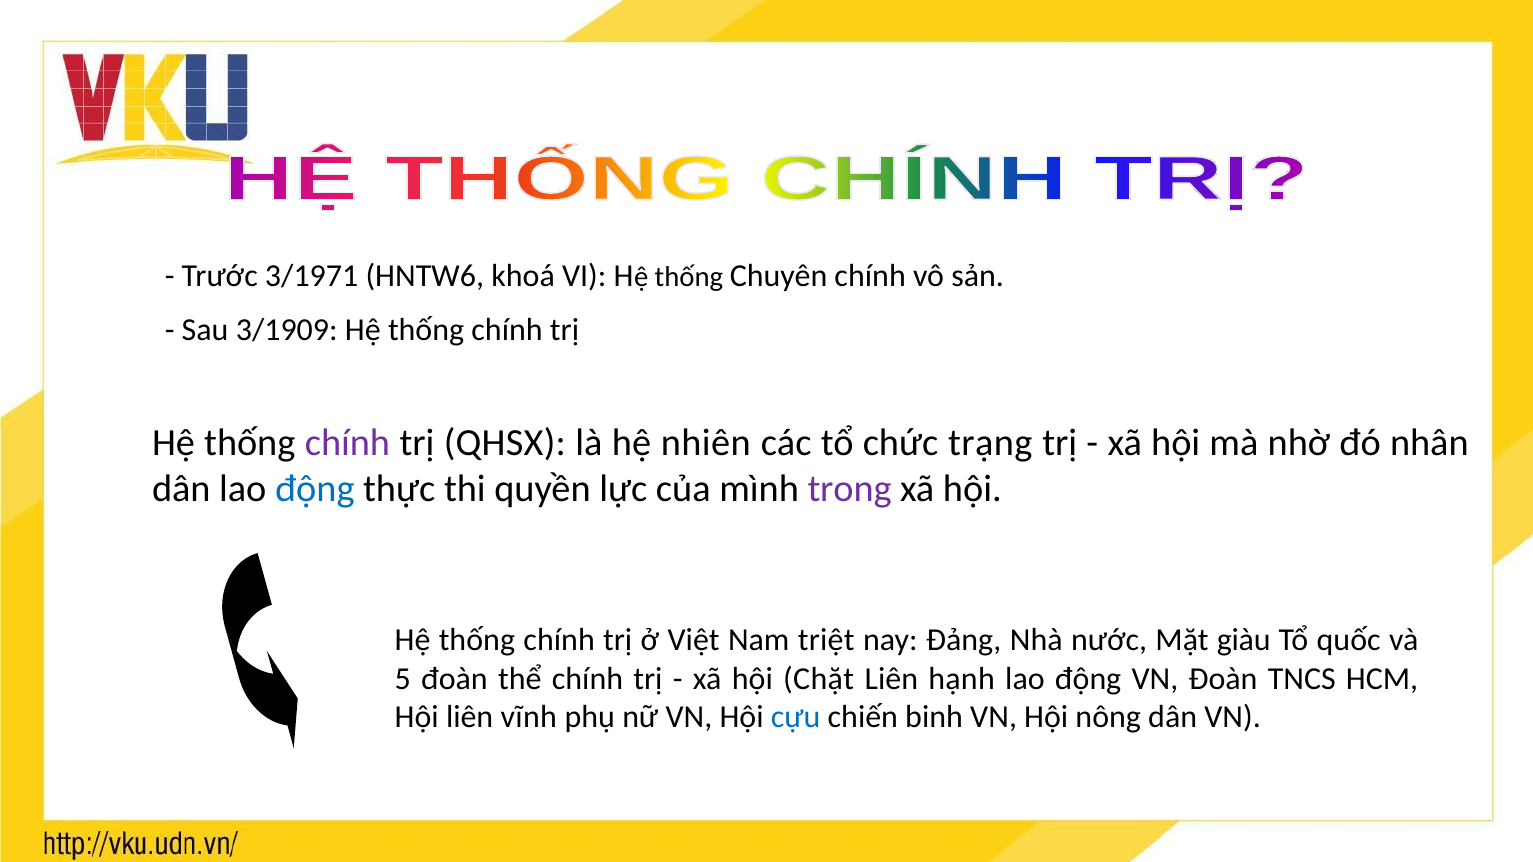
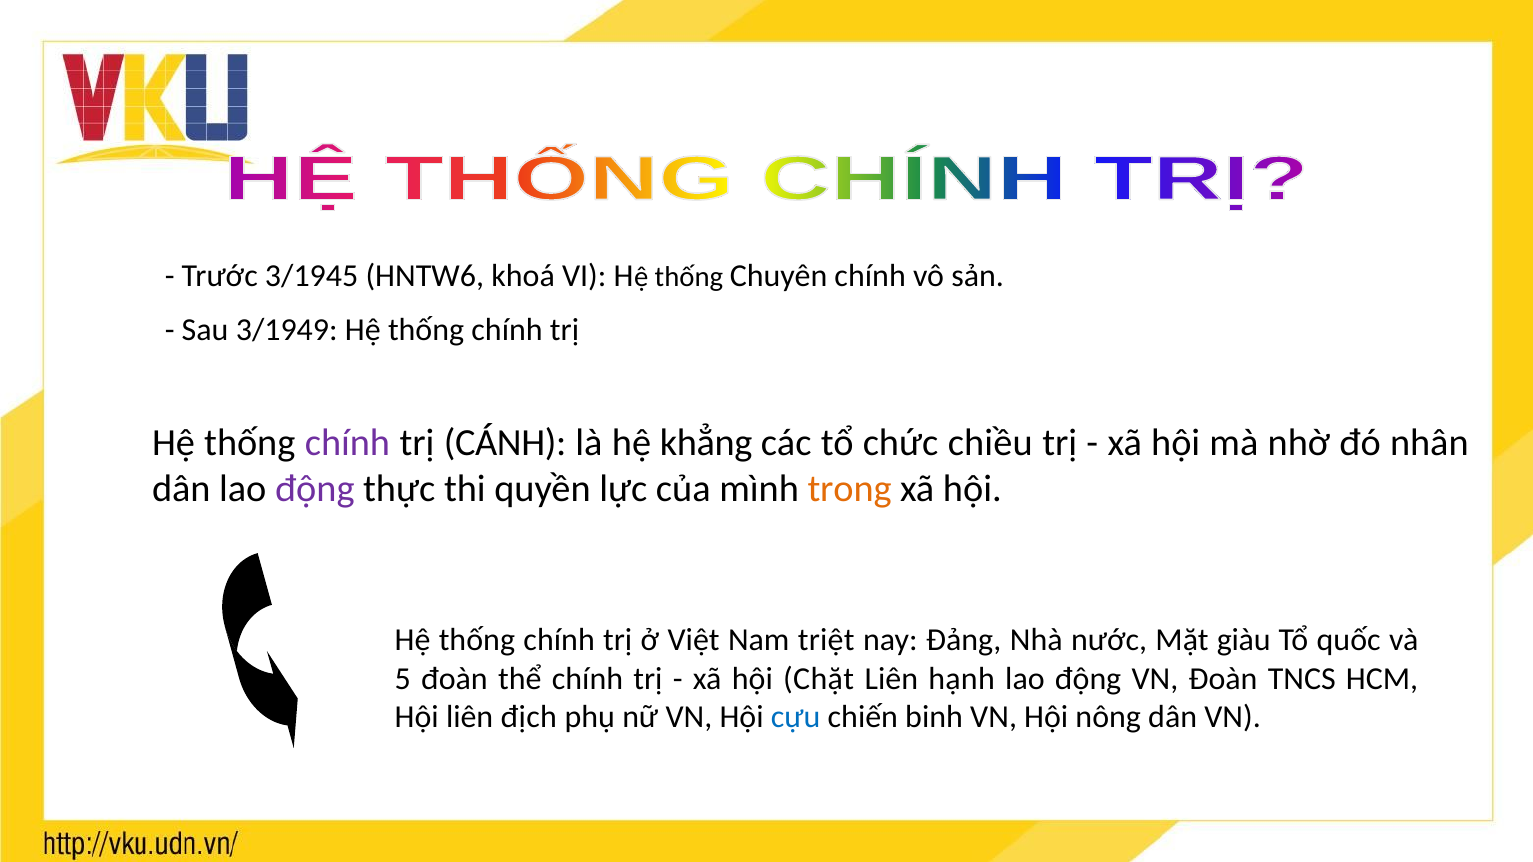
3/1971: 3/1971 -> 3/1945 (312, 276)
3/1909: 3/1909 -> 3/1949 (287, 331)
QHSX: QHSX -> CÁNH (505, 443)
nhiên: nhiên -> khẳng (706, 443)
trạng: trạng -> chiều (990, 443)
động colour: blue -> purple (315, 489)
trong colour: purple -> orange (850, 489)
vĩnh: vĩnh -> địch (529, 717)
